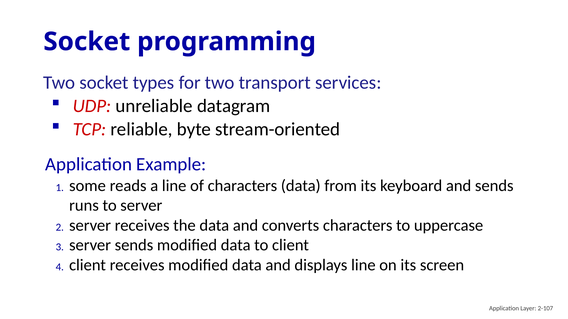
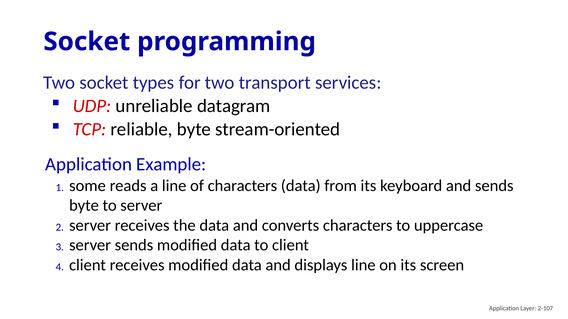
runs: runs -> byte (84, 206)
